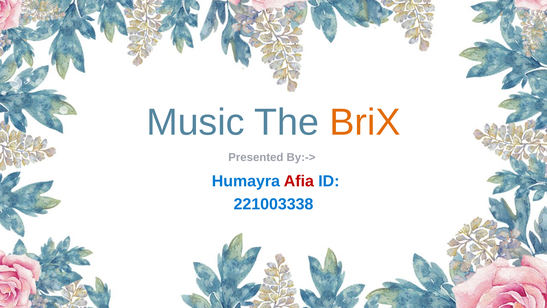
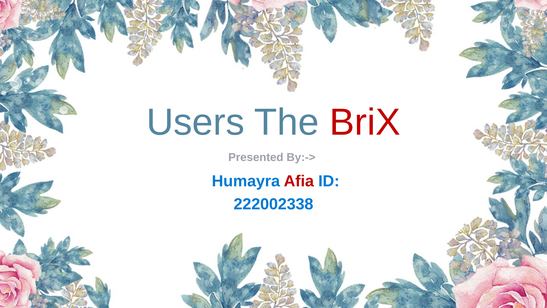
Music: Music -> Users (195, 122)
BriX colour: orange -> red (365, 122)
221003338: 221003338 -> 222002338 (273, 204)
